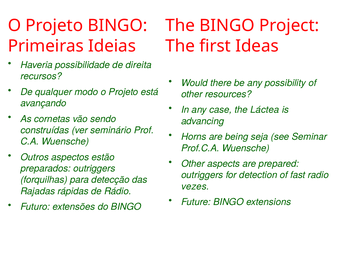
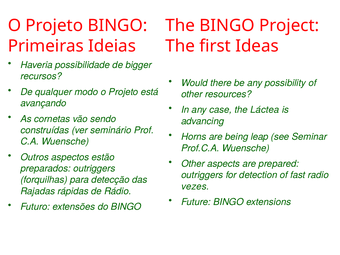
direita: direita -> bigger (139, 65)
seja: seja -> leap (260, 137)
